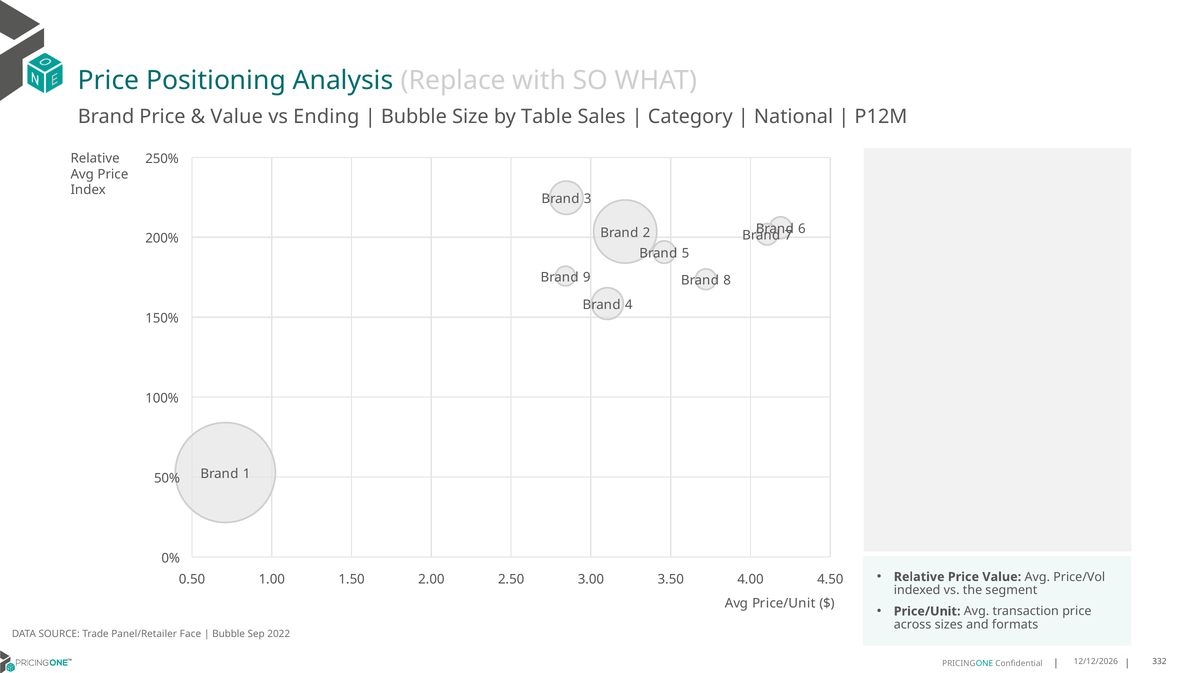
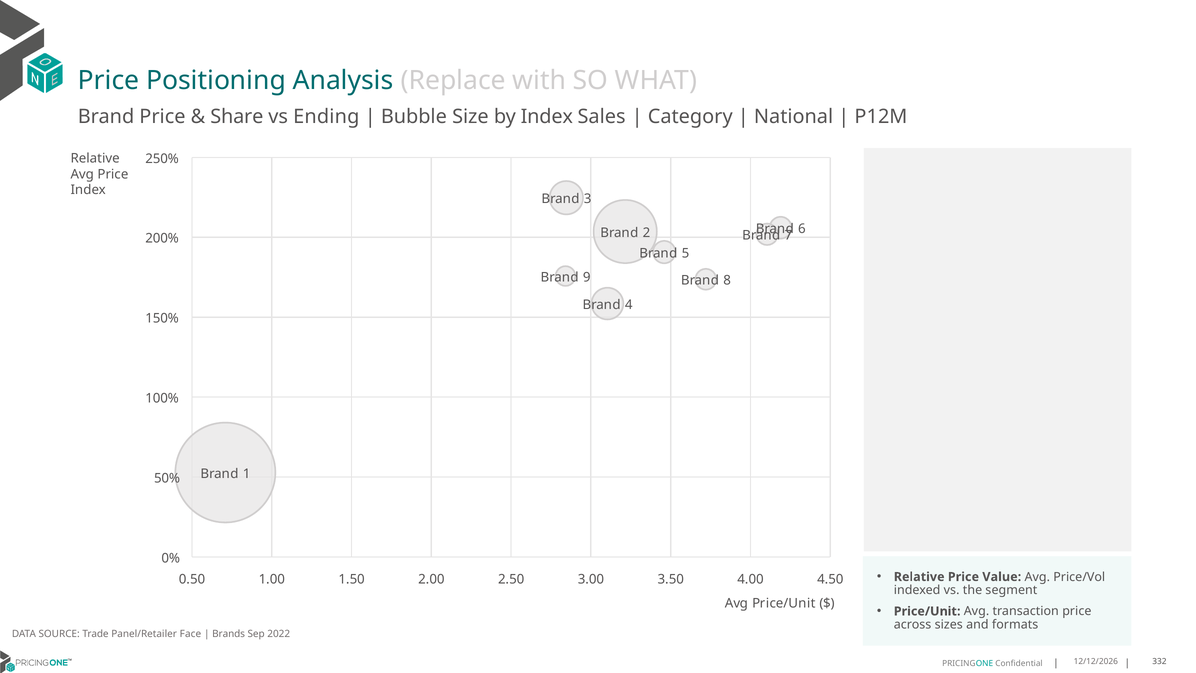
Value: Value -> Share (237, 117)
by Table: Table -> Index (547, 117)
Bubble: Bubble -> Brands (229, 634)
